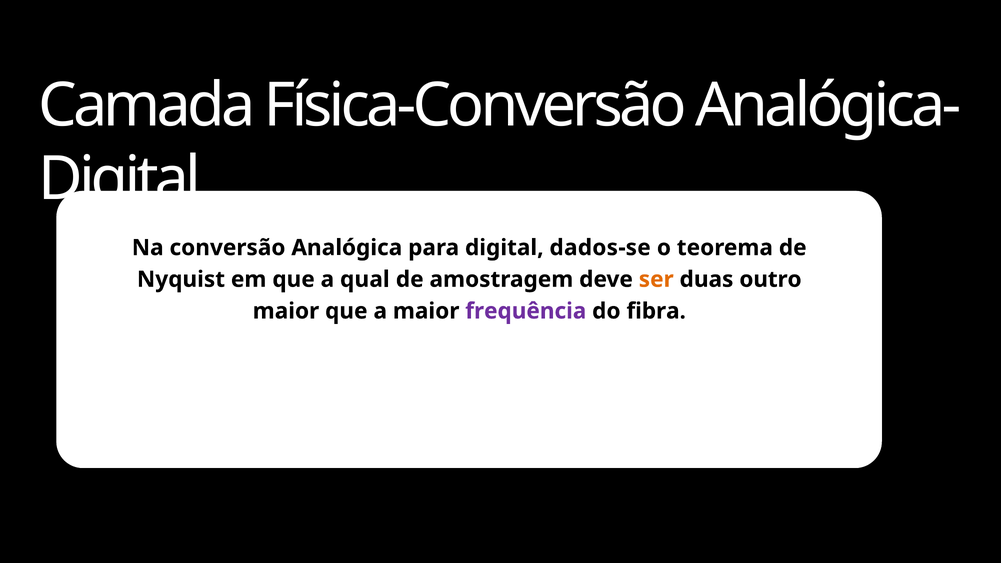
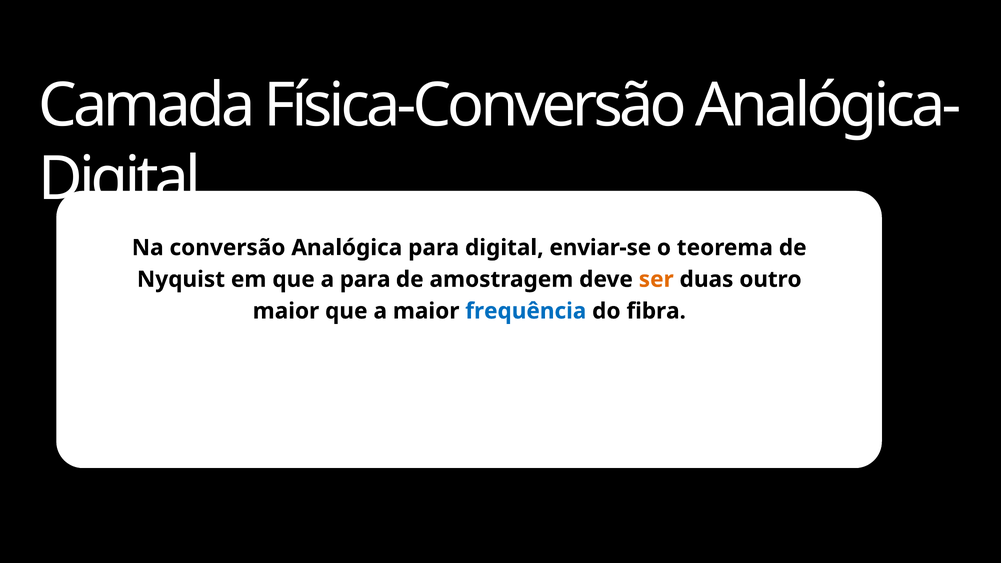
dados-se: dados-se -> enviar-se (600, 248)
a qual: qual -> para (365, 279)
frequência colour: purple -> blue (526, 311)
